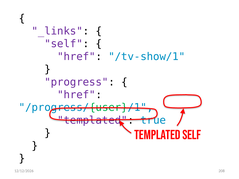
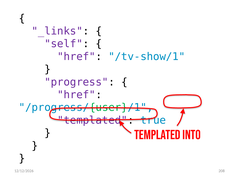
TEMPLATED SELF: SELF -> INTO (192, 135)
